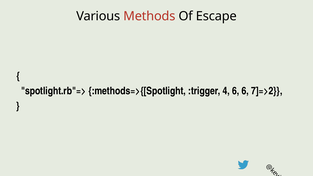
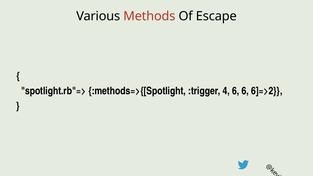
7]=>2: 7]=>2 -> 6]=>2 (267, 91)
